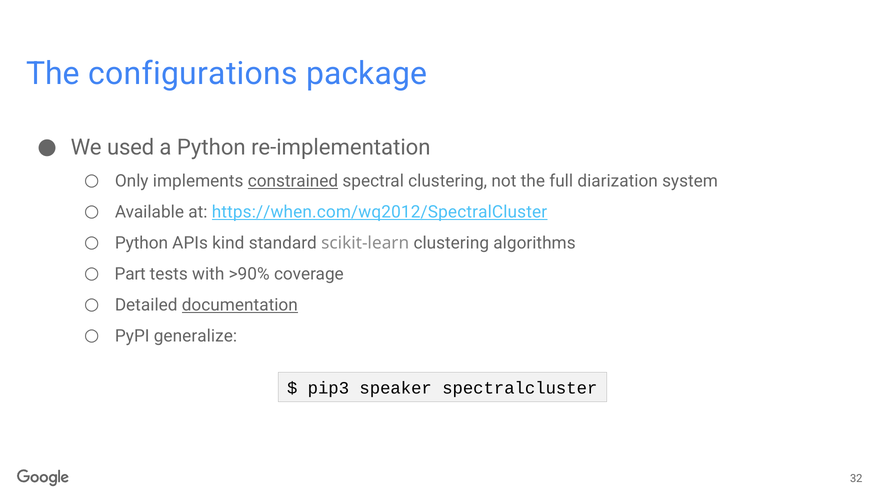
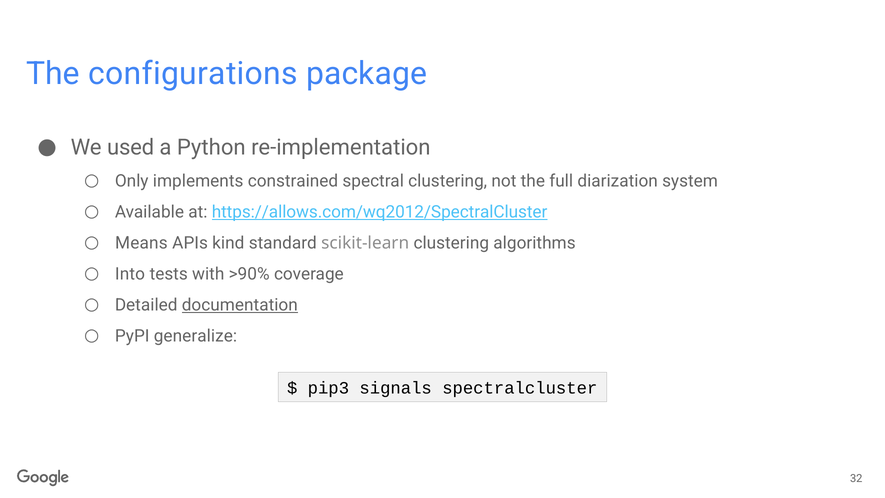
constrained underline: present -> none (293, 181)
https://when.com/wq2012/SpectralCluster: https://when.com/wq2012/SpectralCluster -> https://allows.com/wq2012/SpectralCluster (380, 212)
Python: Python -> Means (141, 243)
Part: Part -> Into (130, 274)
speaker: speaker -> signals (396, 388)
